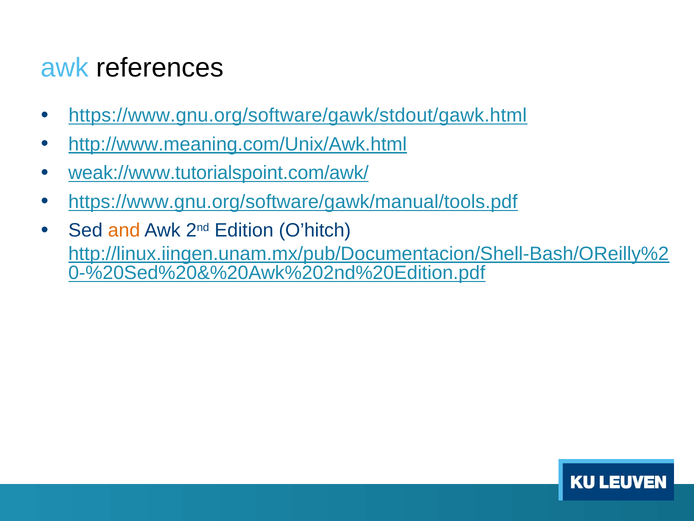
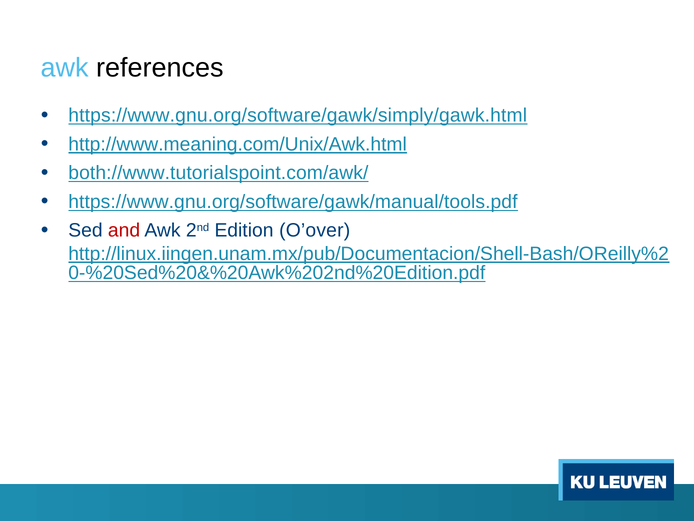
https://www.gnu.org/software/gawk/stdout/gawk.html: https://www.gnu.org/software/gawk/stdout/gawk.html -> https://www.gnu.org/software/gawk/simply/gawk.html (298, 115)
weak://www.tutorialspoint.com/awk/: weak://www.tutorialspoint.com/awk/ -> both://www.tutorialspoint.com/awk/ (218, 173)
and colour: orange -> red (124, 230)
O’hitch: O’hitch -> O’over (315, 230)
